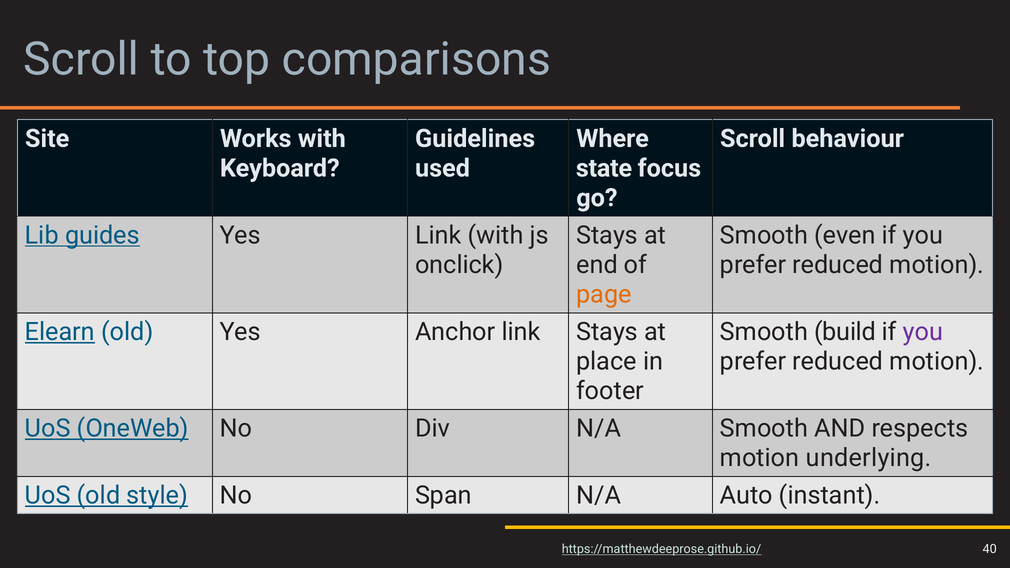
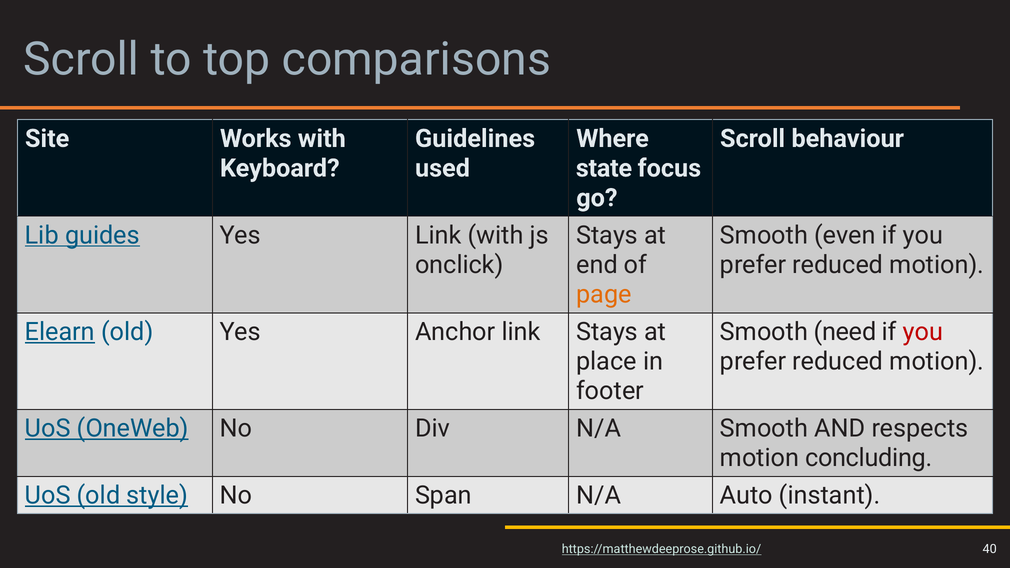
build: build -> need (845, 332)
you colour: purple -> red (923, 332)
underlying: underlying -> concluding (869, 458)
